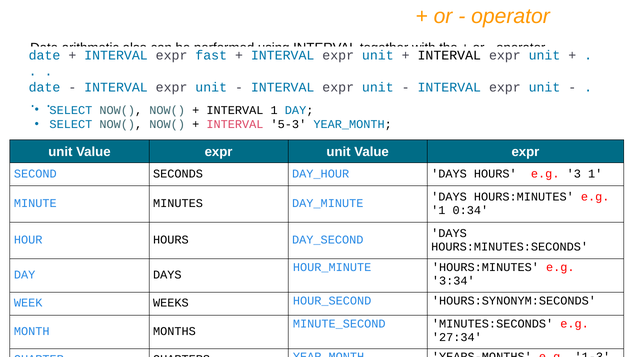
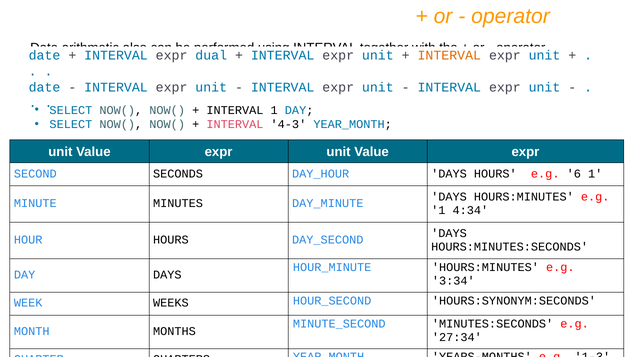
fast: fast -> dual (211, 55)
INTERVAL colour: black -> orange (449, 55)
5-3: 5-3 -> 4-3 (288, 124)
3: 3 -> 6 (574, 173)
0:34: 0:34 -> 4:34 (470, 210)
